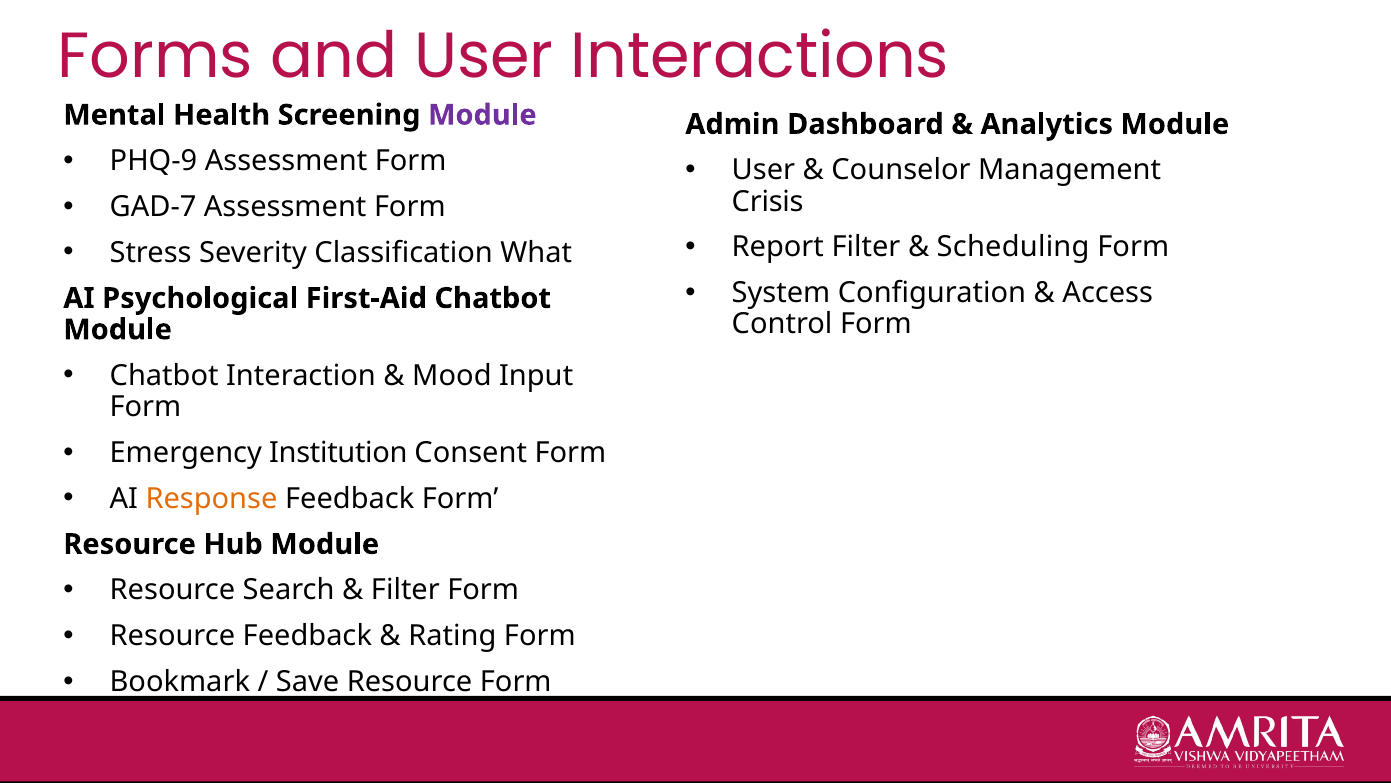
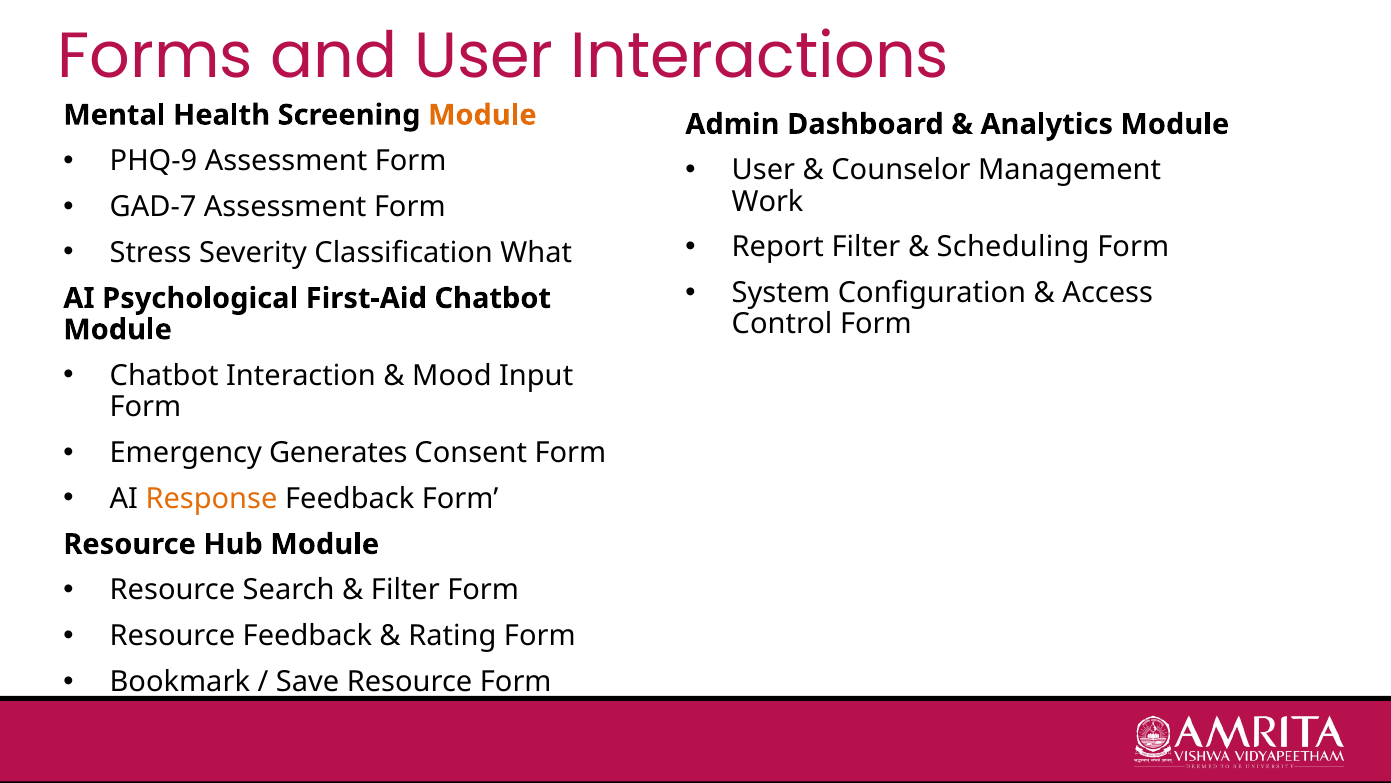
Module colour: purple -> orange (482, 115)
Crisis: Crisis -> Work (768, 201)
Institution: Institution -> Generates (338, 452)
